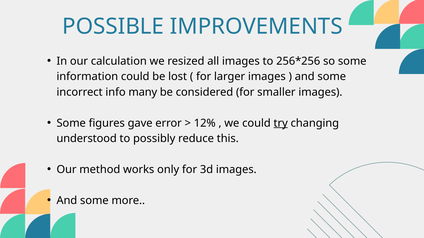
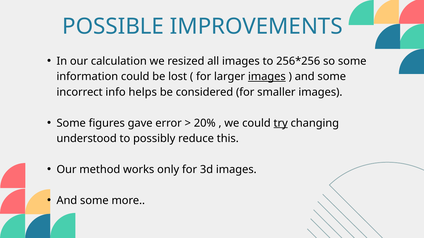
images underline: none -> present (267, 77)
many: many -> helps (143, 92)
12%: 12% -> 20% (205, 123)
